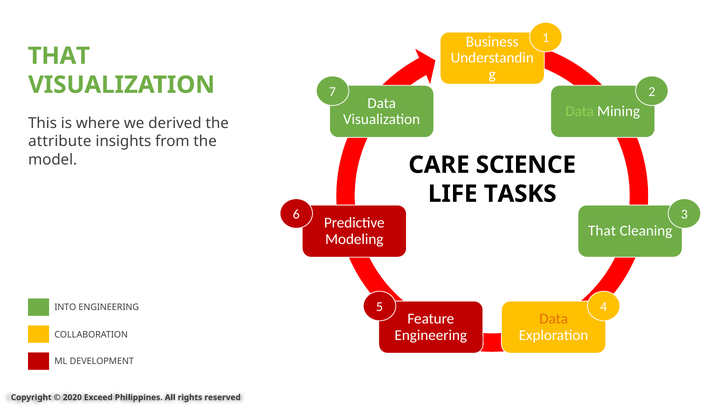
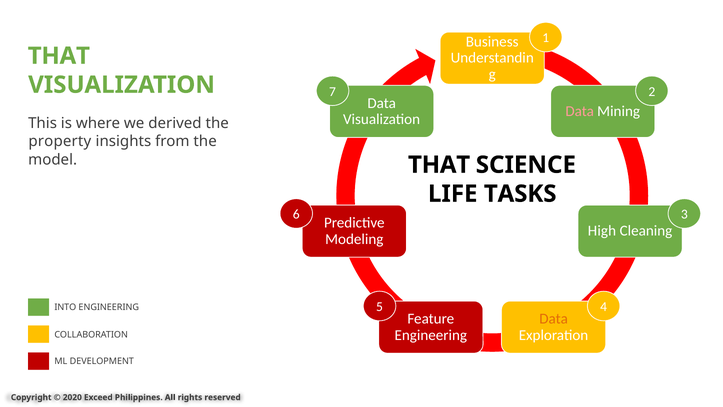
Data colour: light green -> pink (580, 111)
attribute: attribute -> property (60, 141)
CARE: CARE -> THAT (439, 165)
That: That -> High (602, 231)
